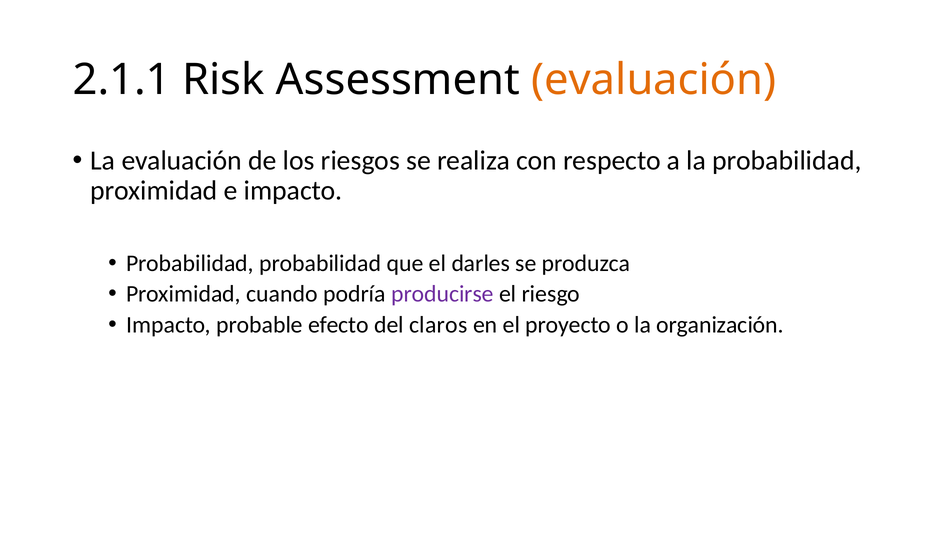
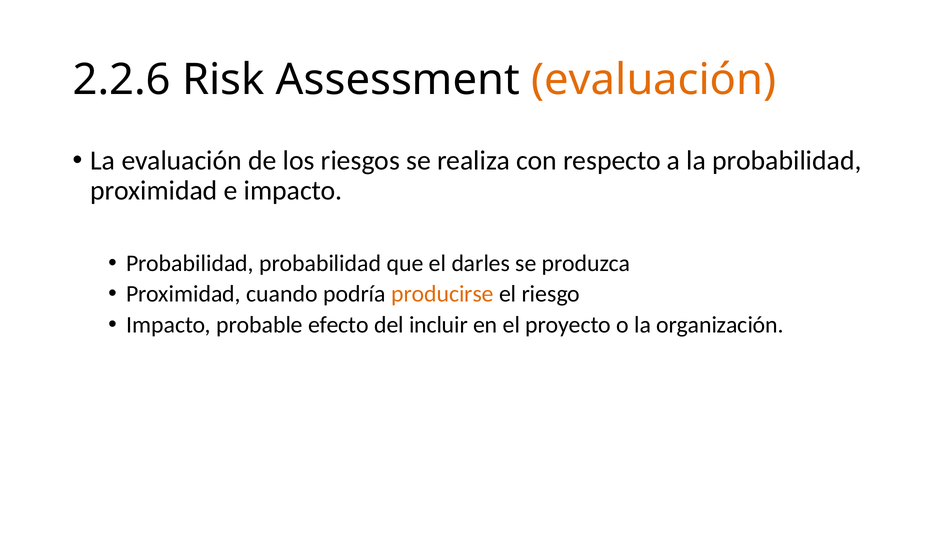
2.1.1: 2.1.1 -> 2.2.6 (122, 80)
producirse colour: purple -> orange (442, 294)
claros: claros -> incluir (438, 325)
